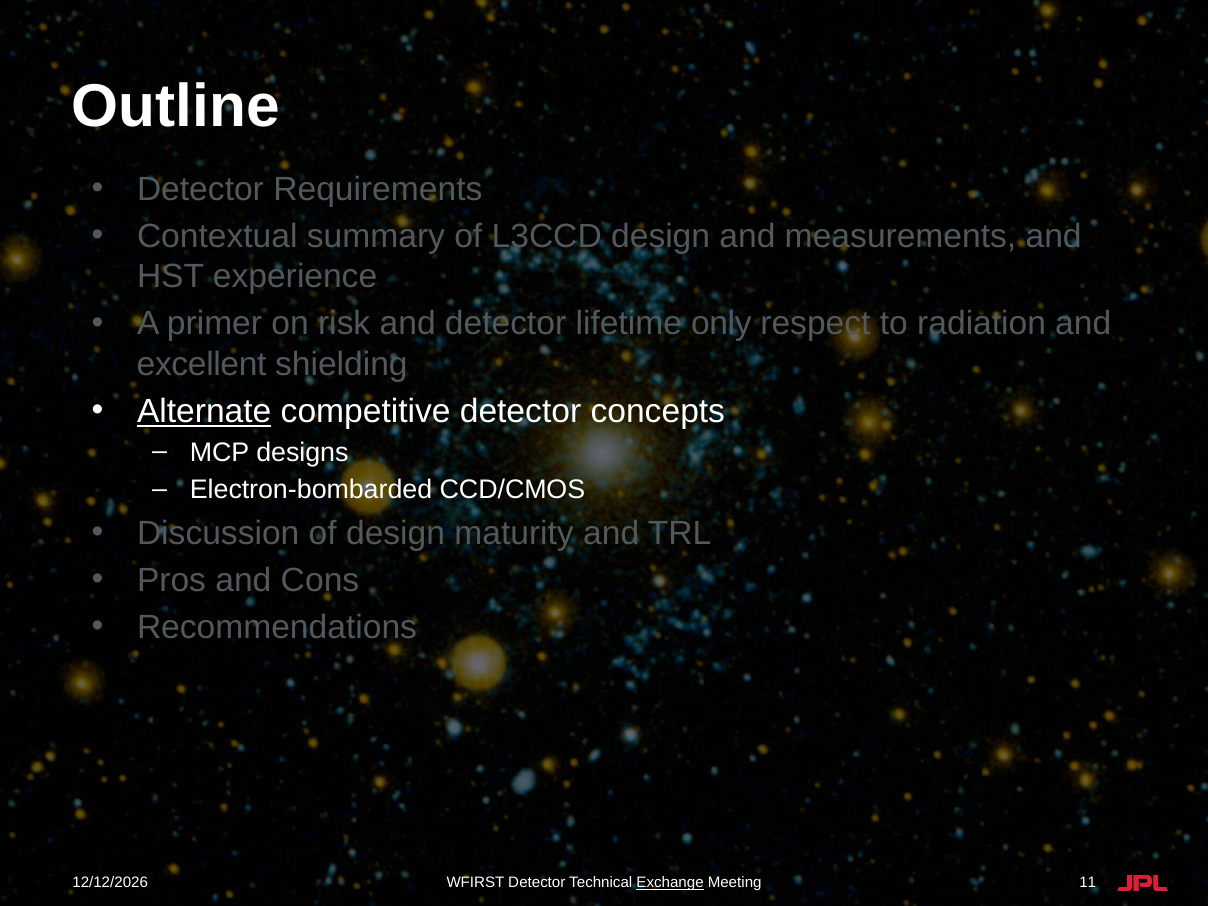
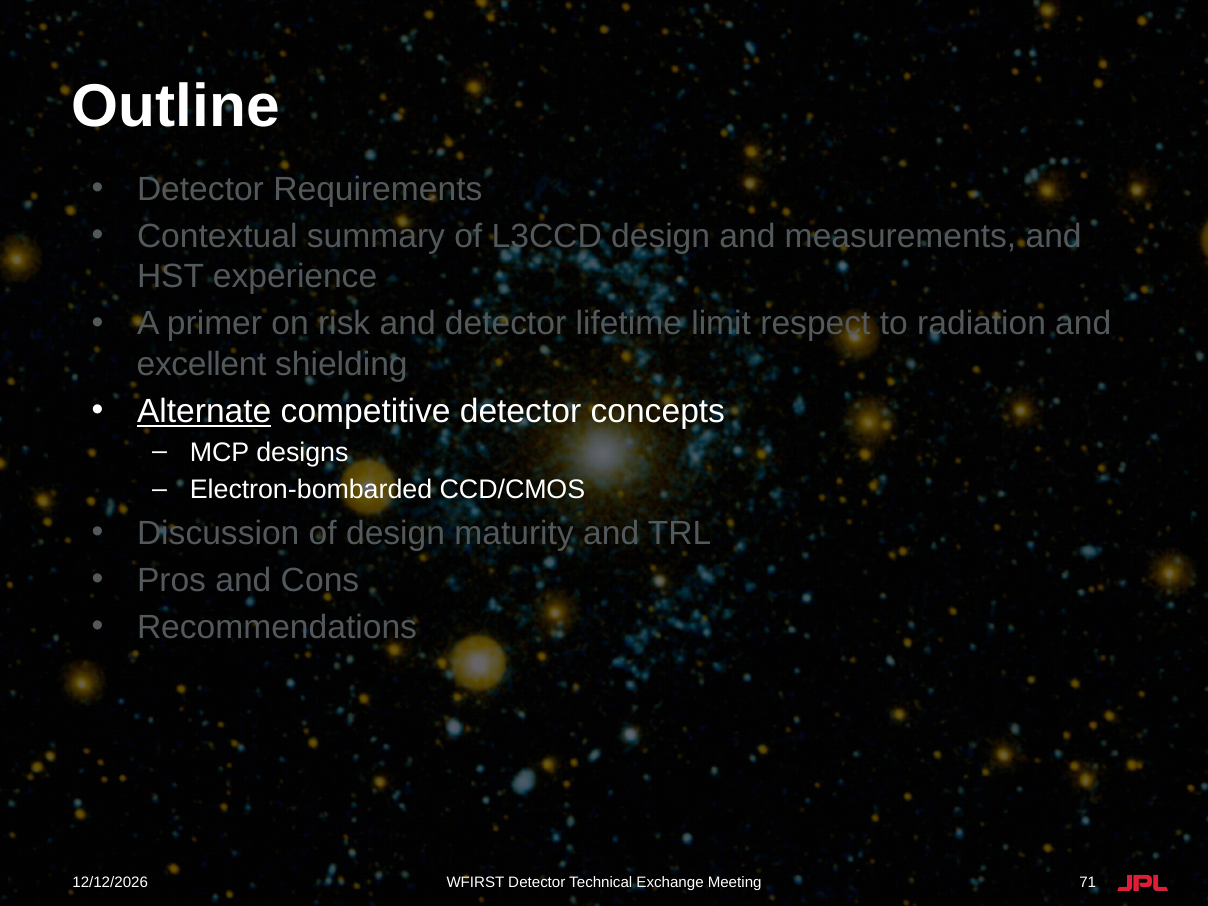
only: only -> limit (721, 324)
Exchange underline: present -> none (670, 883)
11: 11 -> 71 (1088, 883)
